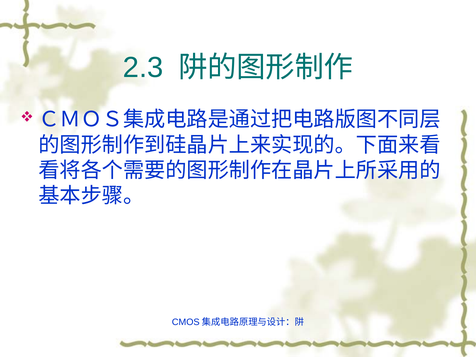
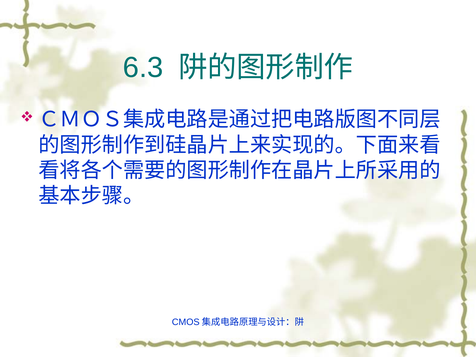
2.3: 2.3 -> 6.3 (143, 67)
